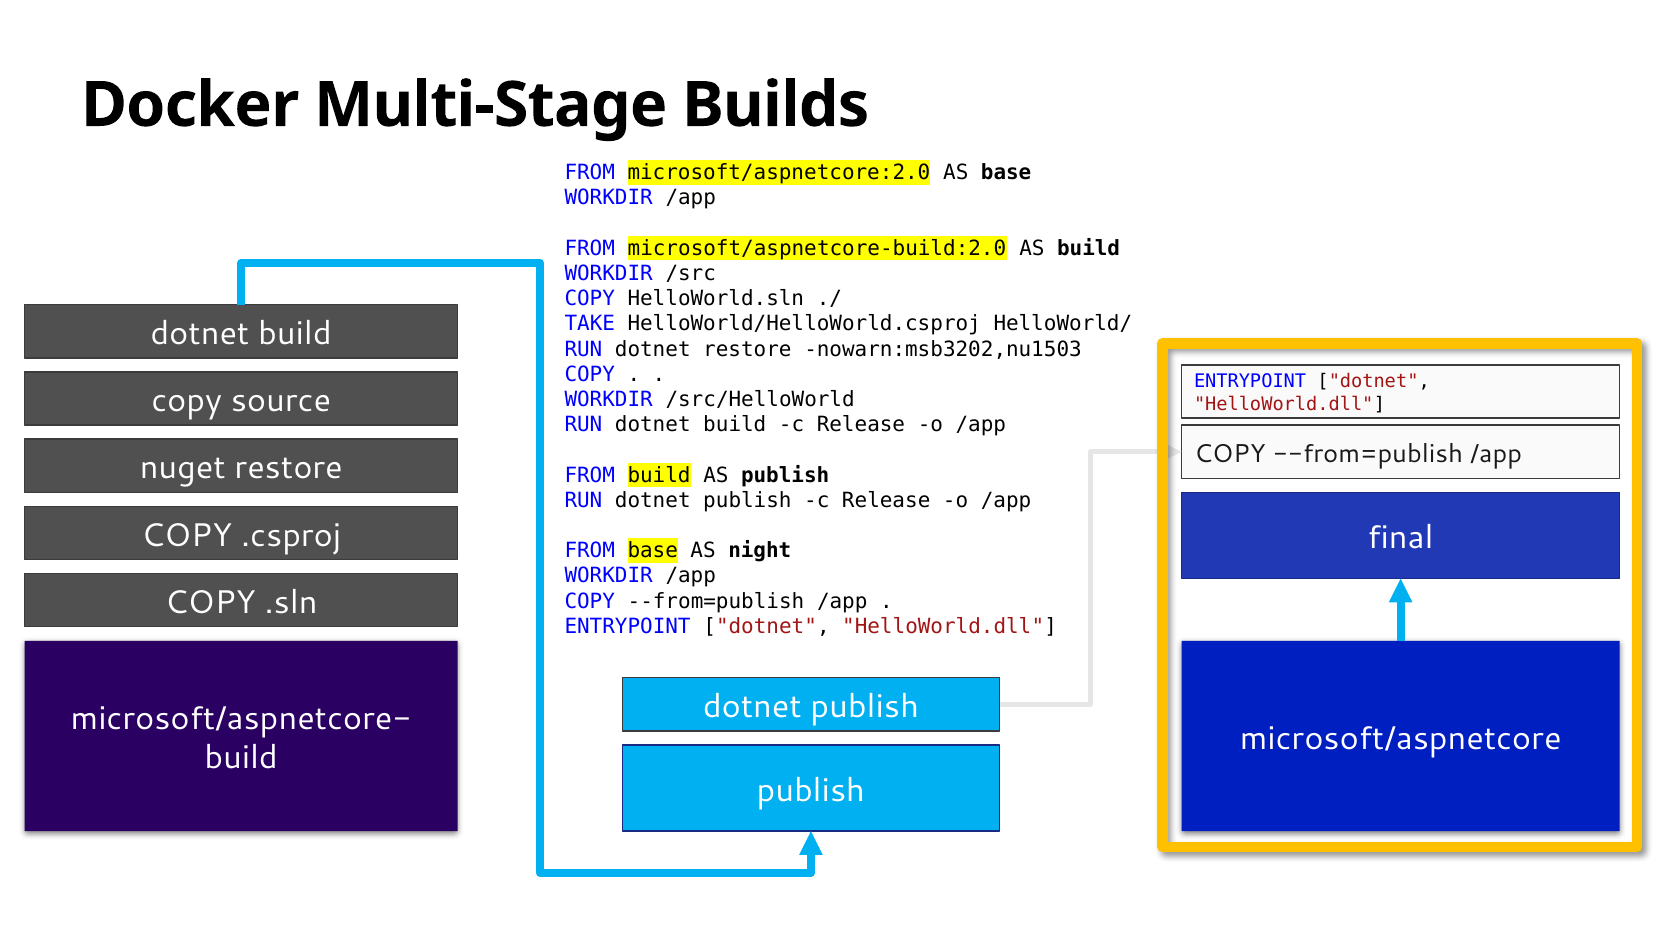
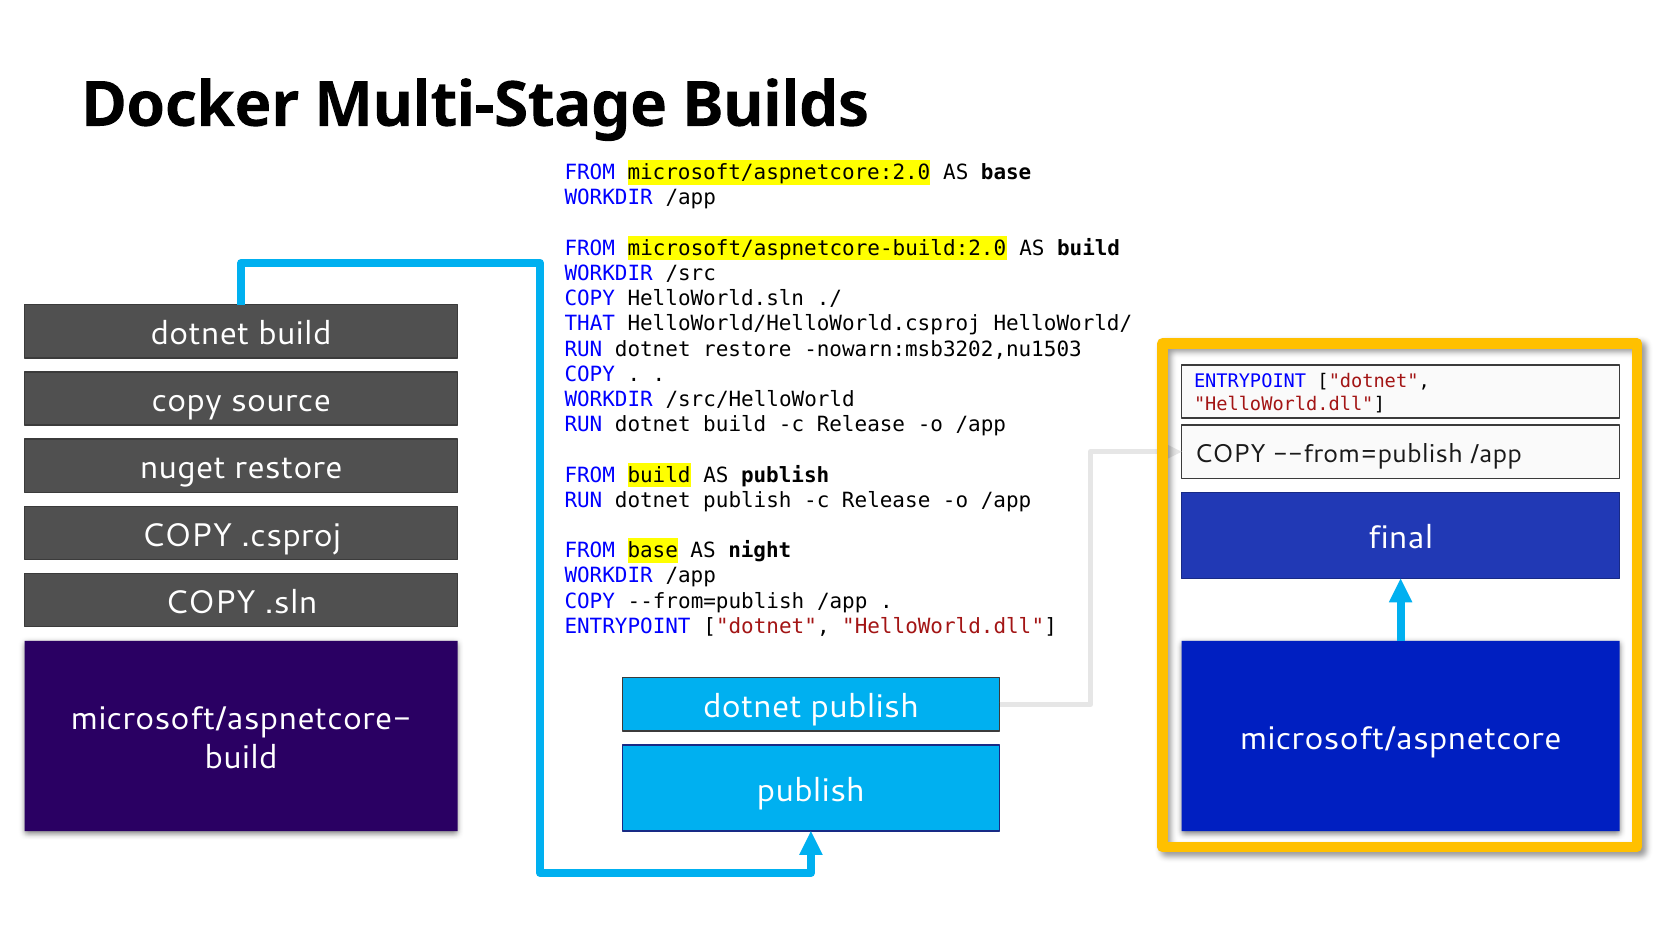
TAKE: TAKE -> THAT (590, 324)
